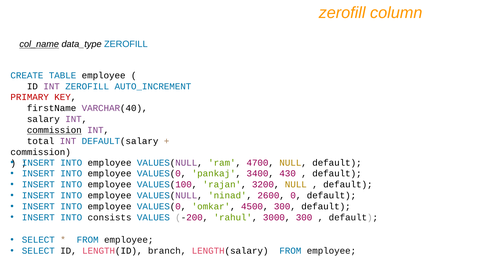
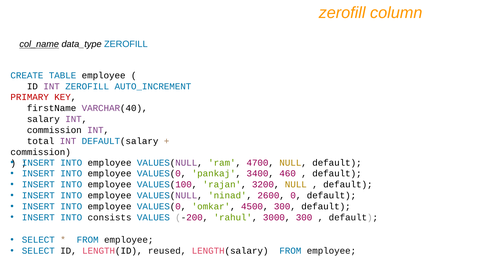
commission underline: present -> none (54, 130)
430: 430 -> 460 (288, 174)
branch: branch -> reused (167, 251)
